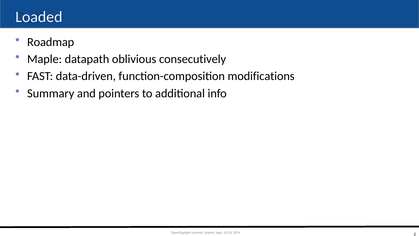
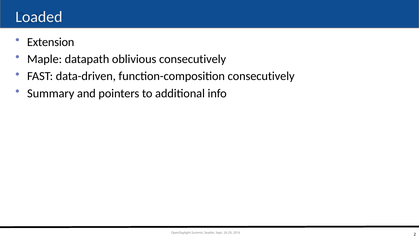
Roadmap: Roadmap -> Extension (51, 42)
function-composition modifications: modifications -> consecutively (261, 76)
